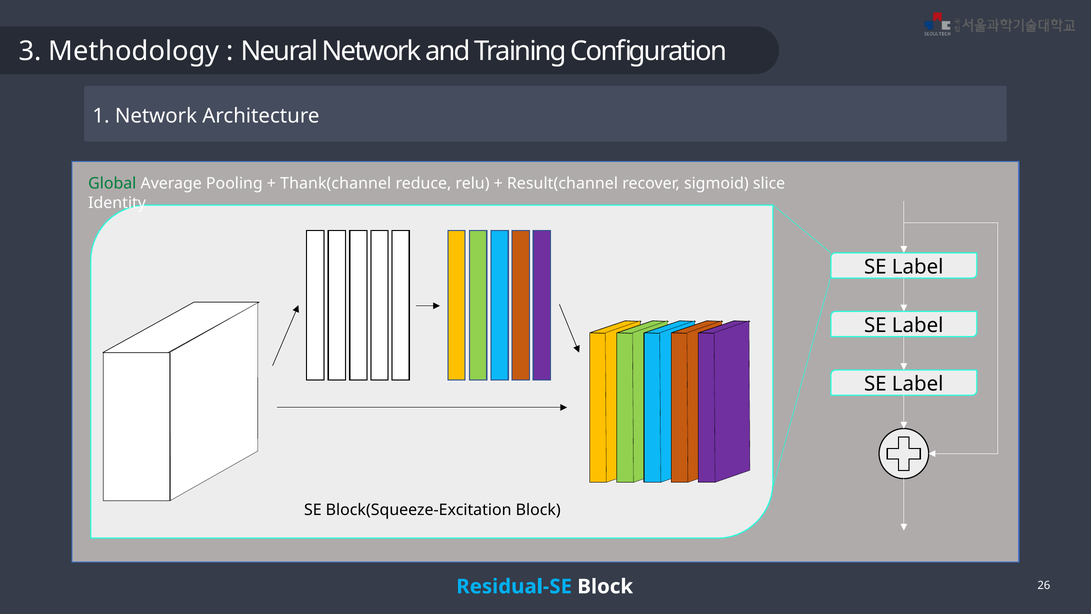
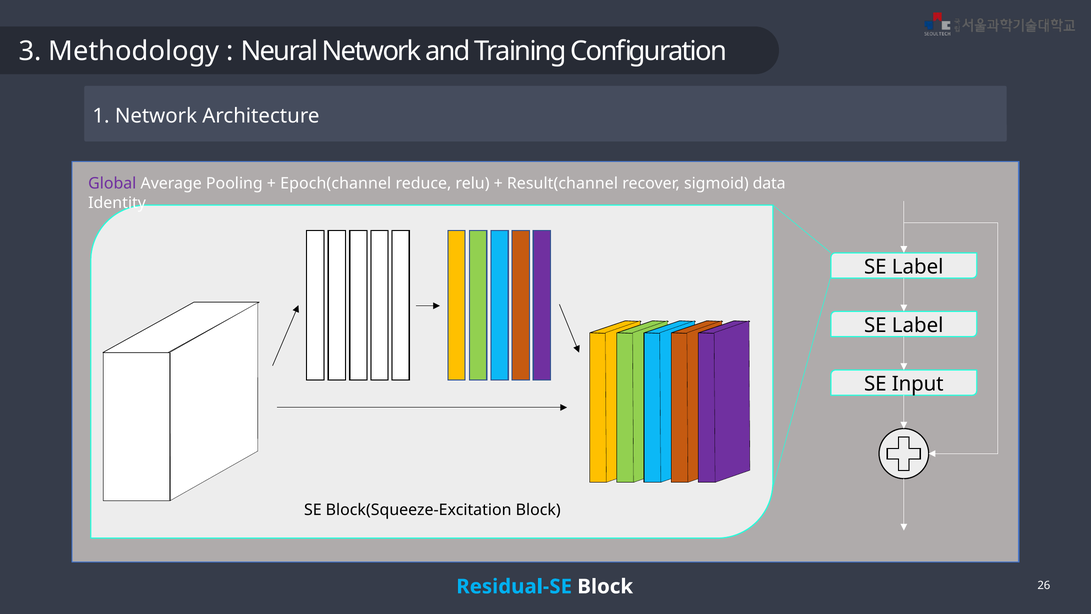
Global colour: green -> purple (112, 184)
Thank(channel: Thank(channel -> Epoch(channel (336, 184)
slice: slice -> data (769, 184)
Label: Label -> Input (918, 384)
